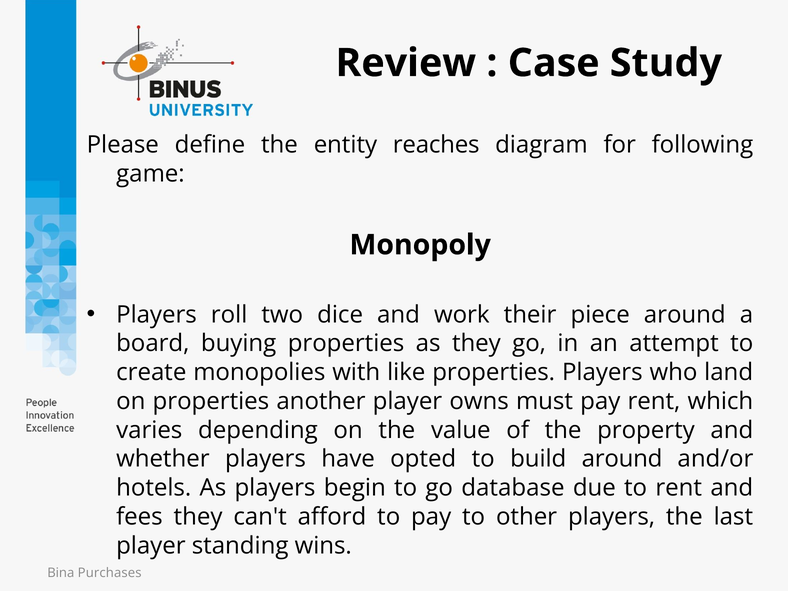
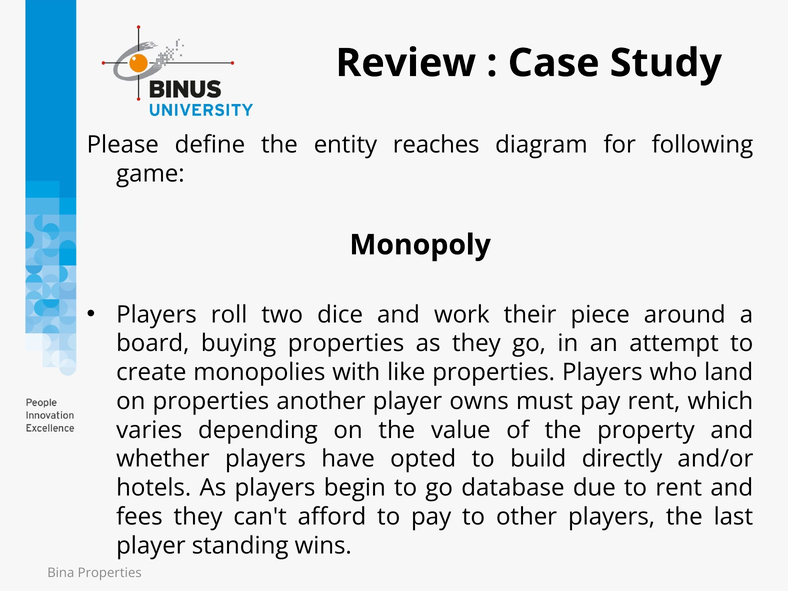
build around: around -> directly (622, 459)
Bina Purchases: Purchases -> Properties (110, 573)
